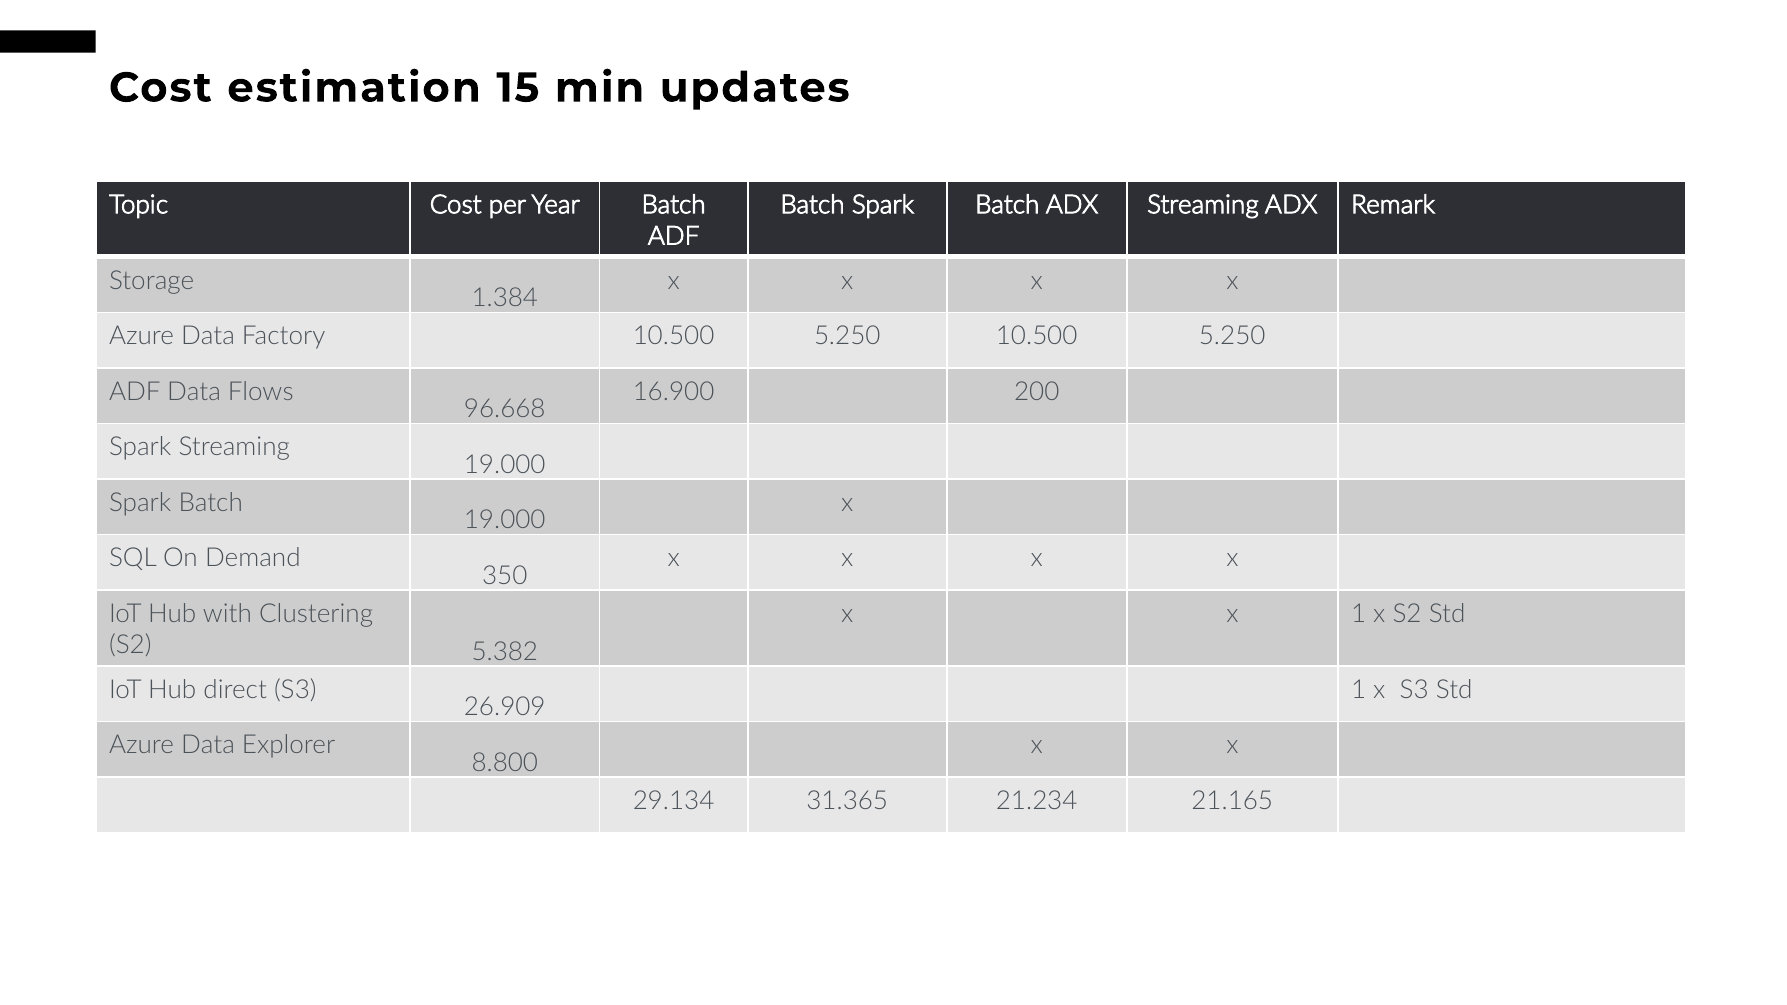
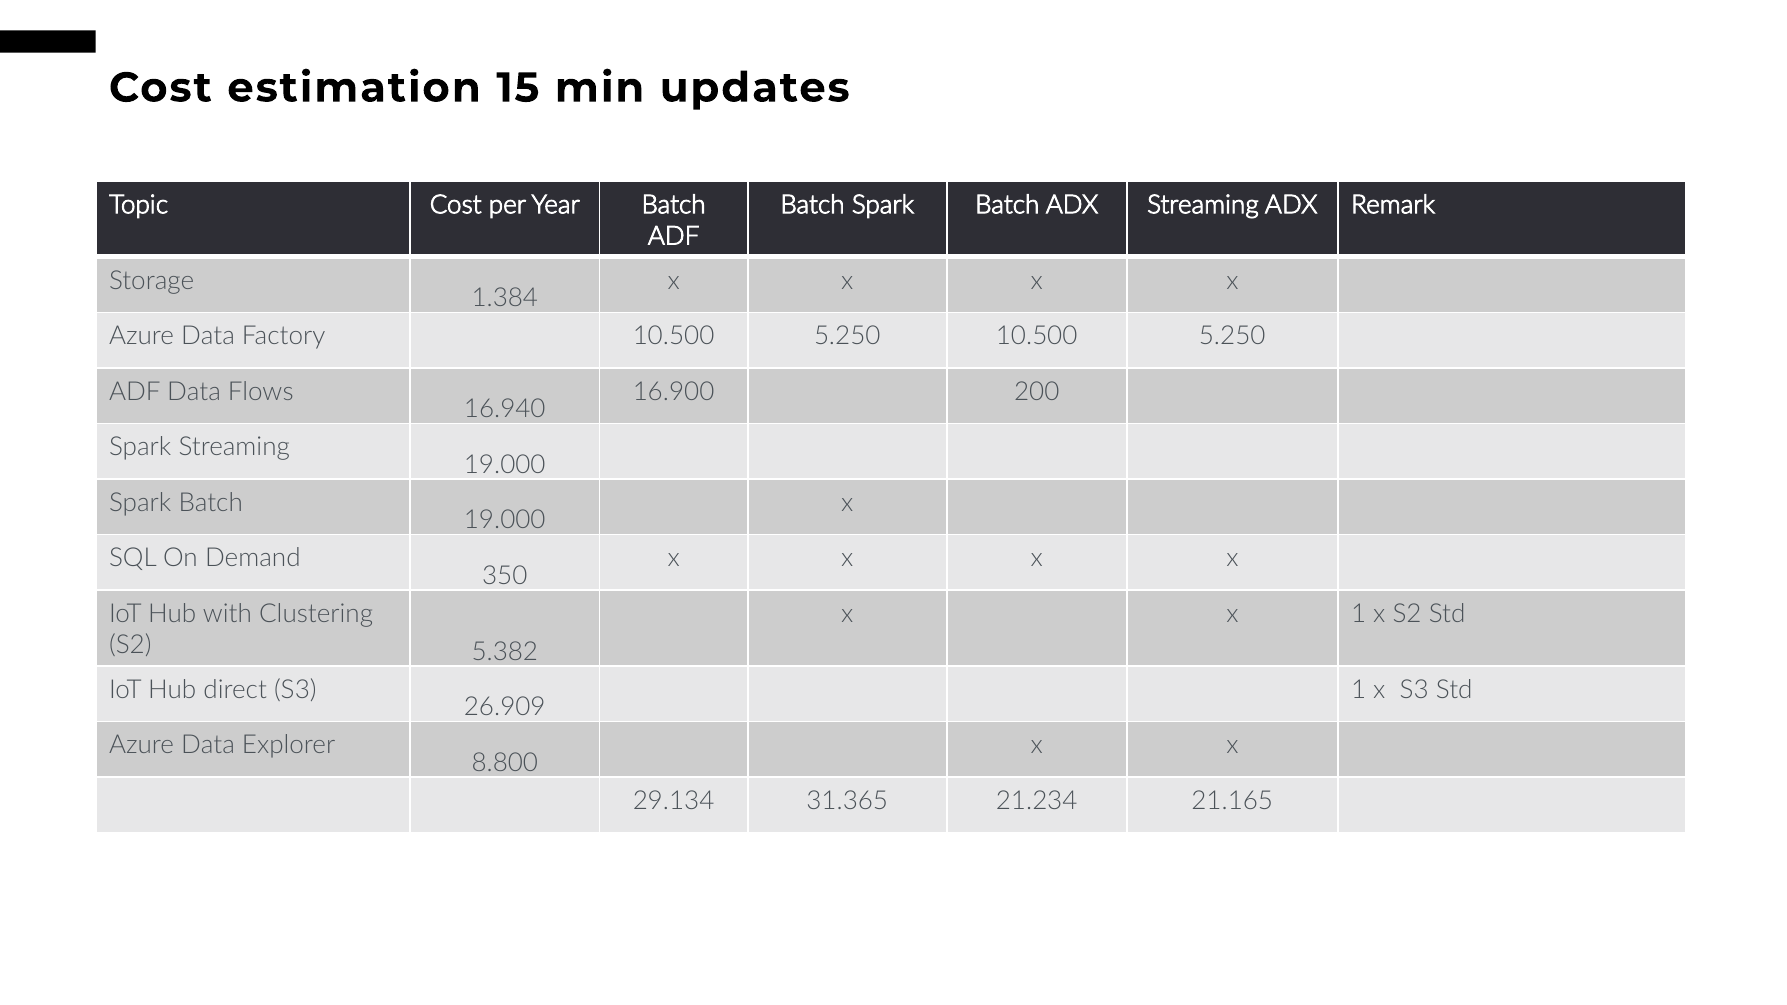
96.668: 96.668 -> 16.940 (505, 409)
